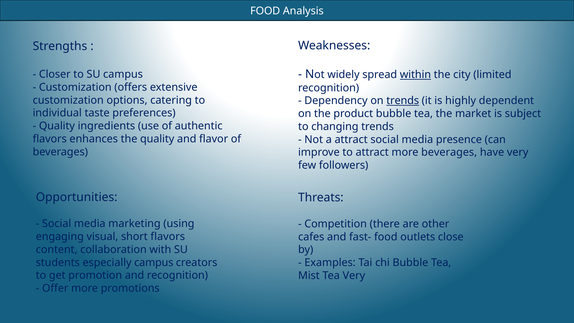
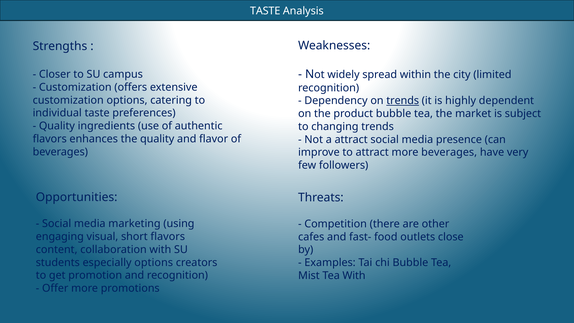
FOOD: FOOD -> TASTE (265, 11)
within underline: present -> none (415, 75)
especially campus: campus -> options (154, 262)
Tea Very: Very -> With (354, 275)
